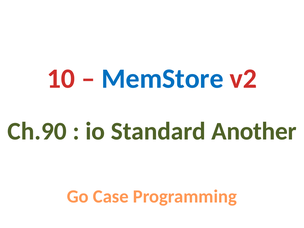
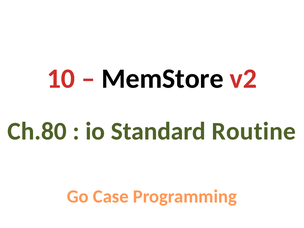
MemStore colour: blue -> black (162, 79)
Ch.90: Ch.90 -> Ch.80 (37, 131)
Another: Another -> Routine (254, 131)
